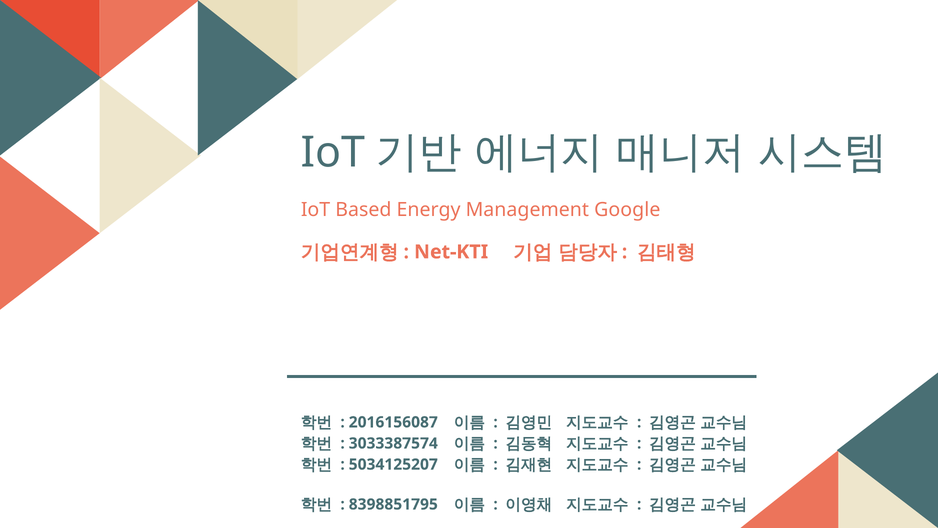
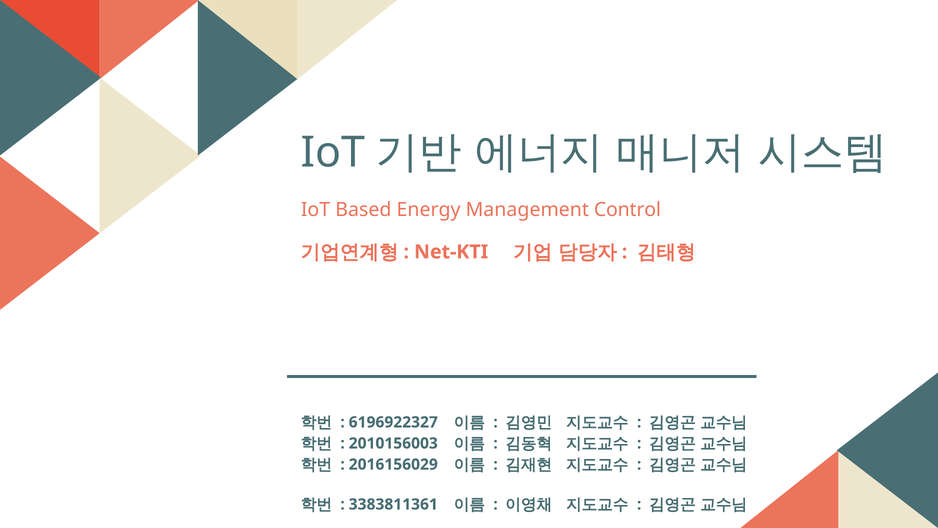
Google: Google -> Control (627, 210)
2016156087: 2016156087 -> 6196922327 (393, 422)
3033387574: 3033387574 -> 2010156003 (393, 443)
5034125207: 5034125207 -> 2016156029 (393, 464)
8398851795: 8398851795 -> 3383811361 (393, 504)
